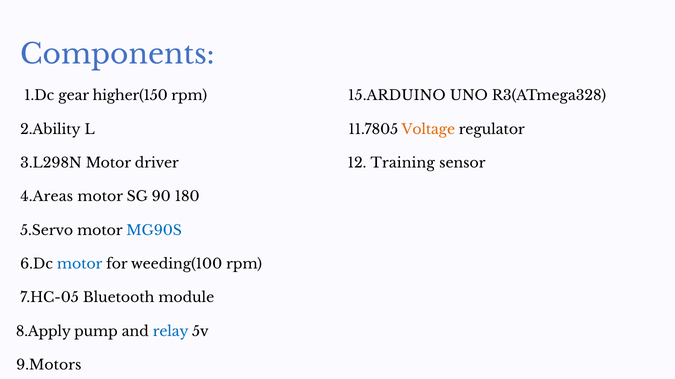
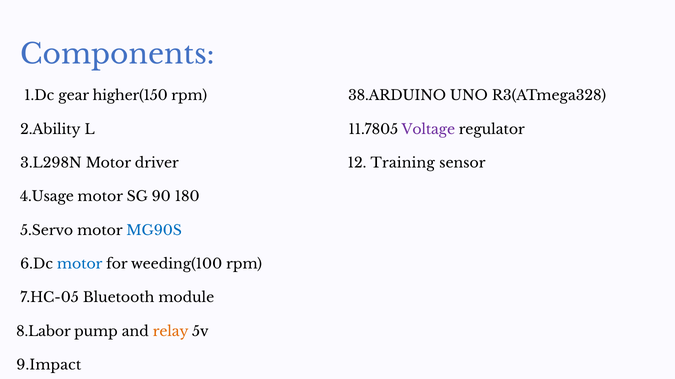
15.ARDUINO: 15.ARDUINO -> 38.ARDUINO (397, 96)
Voltage colour: orange -> purple (428, 130)
4.Areas: 4.Areas -> 4.Usage (47, 197)
8.Apply: 8.Apply -> 8.Labor (43, 332)
relay colour: blue -> orange (171, 332)
9.Motors: 9.Motors -> 9.Impact (49, 366)
